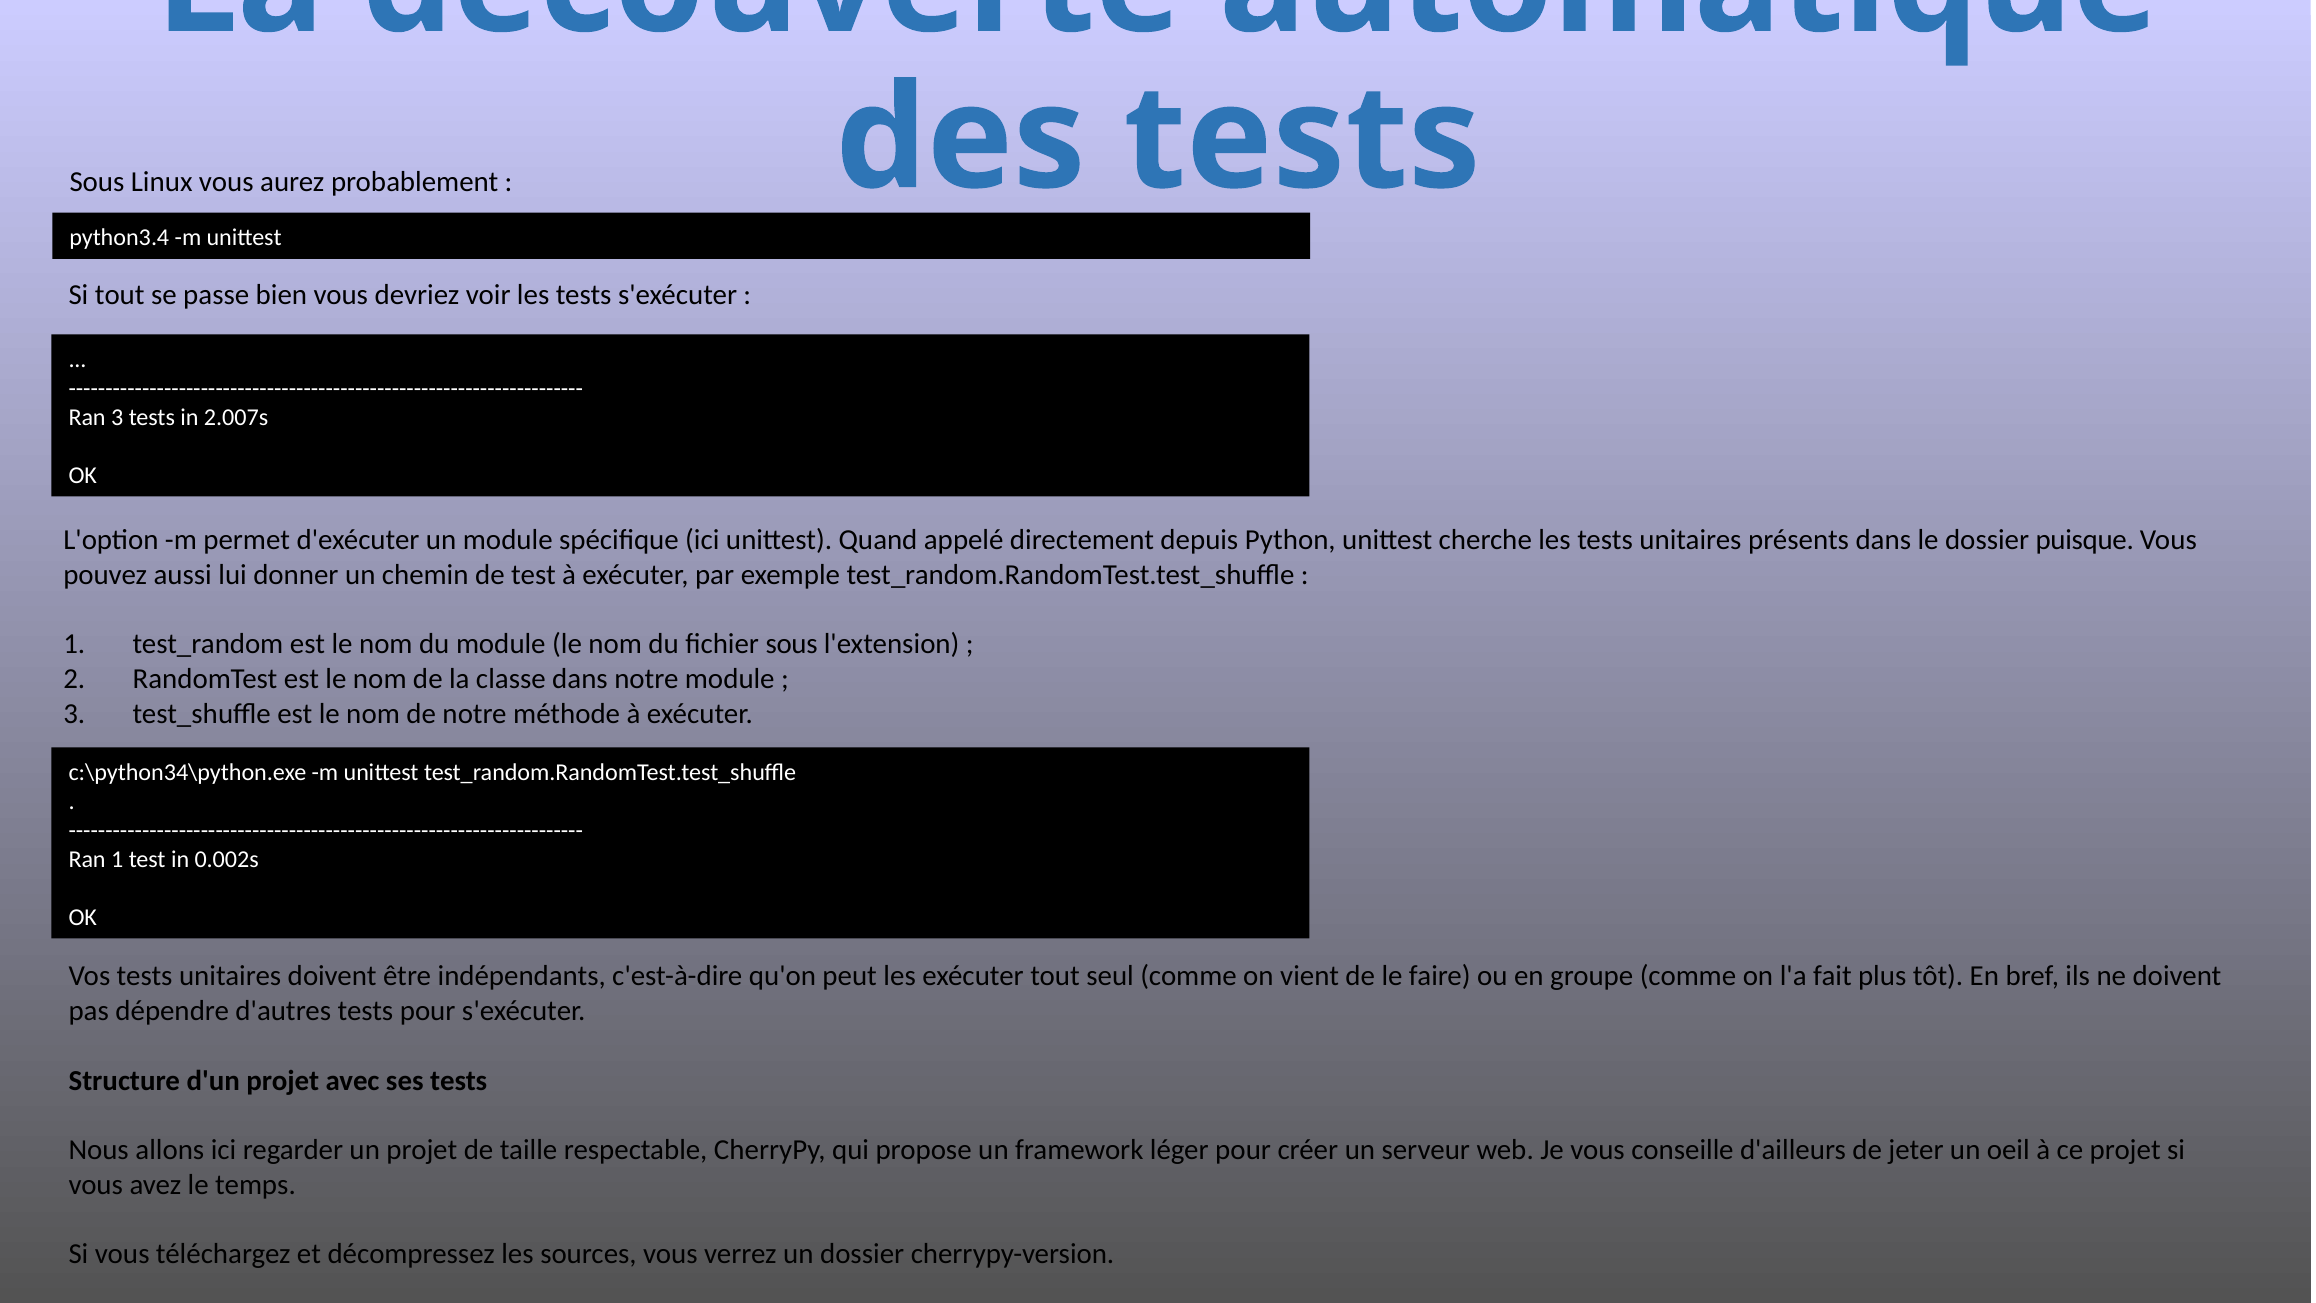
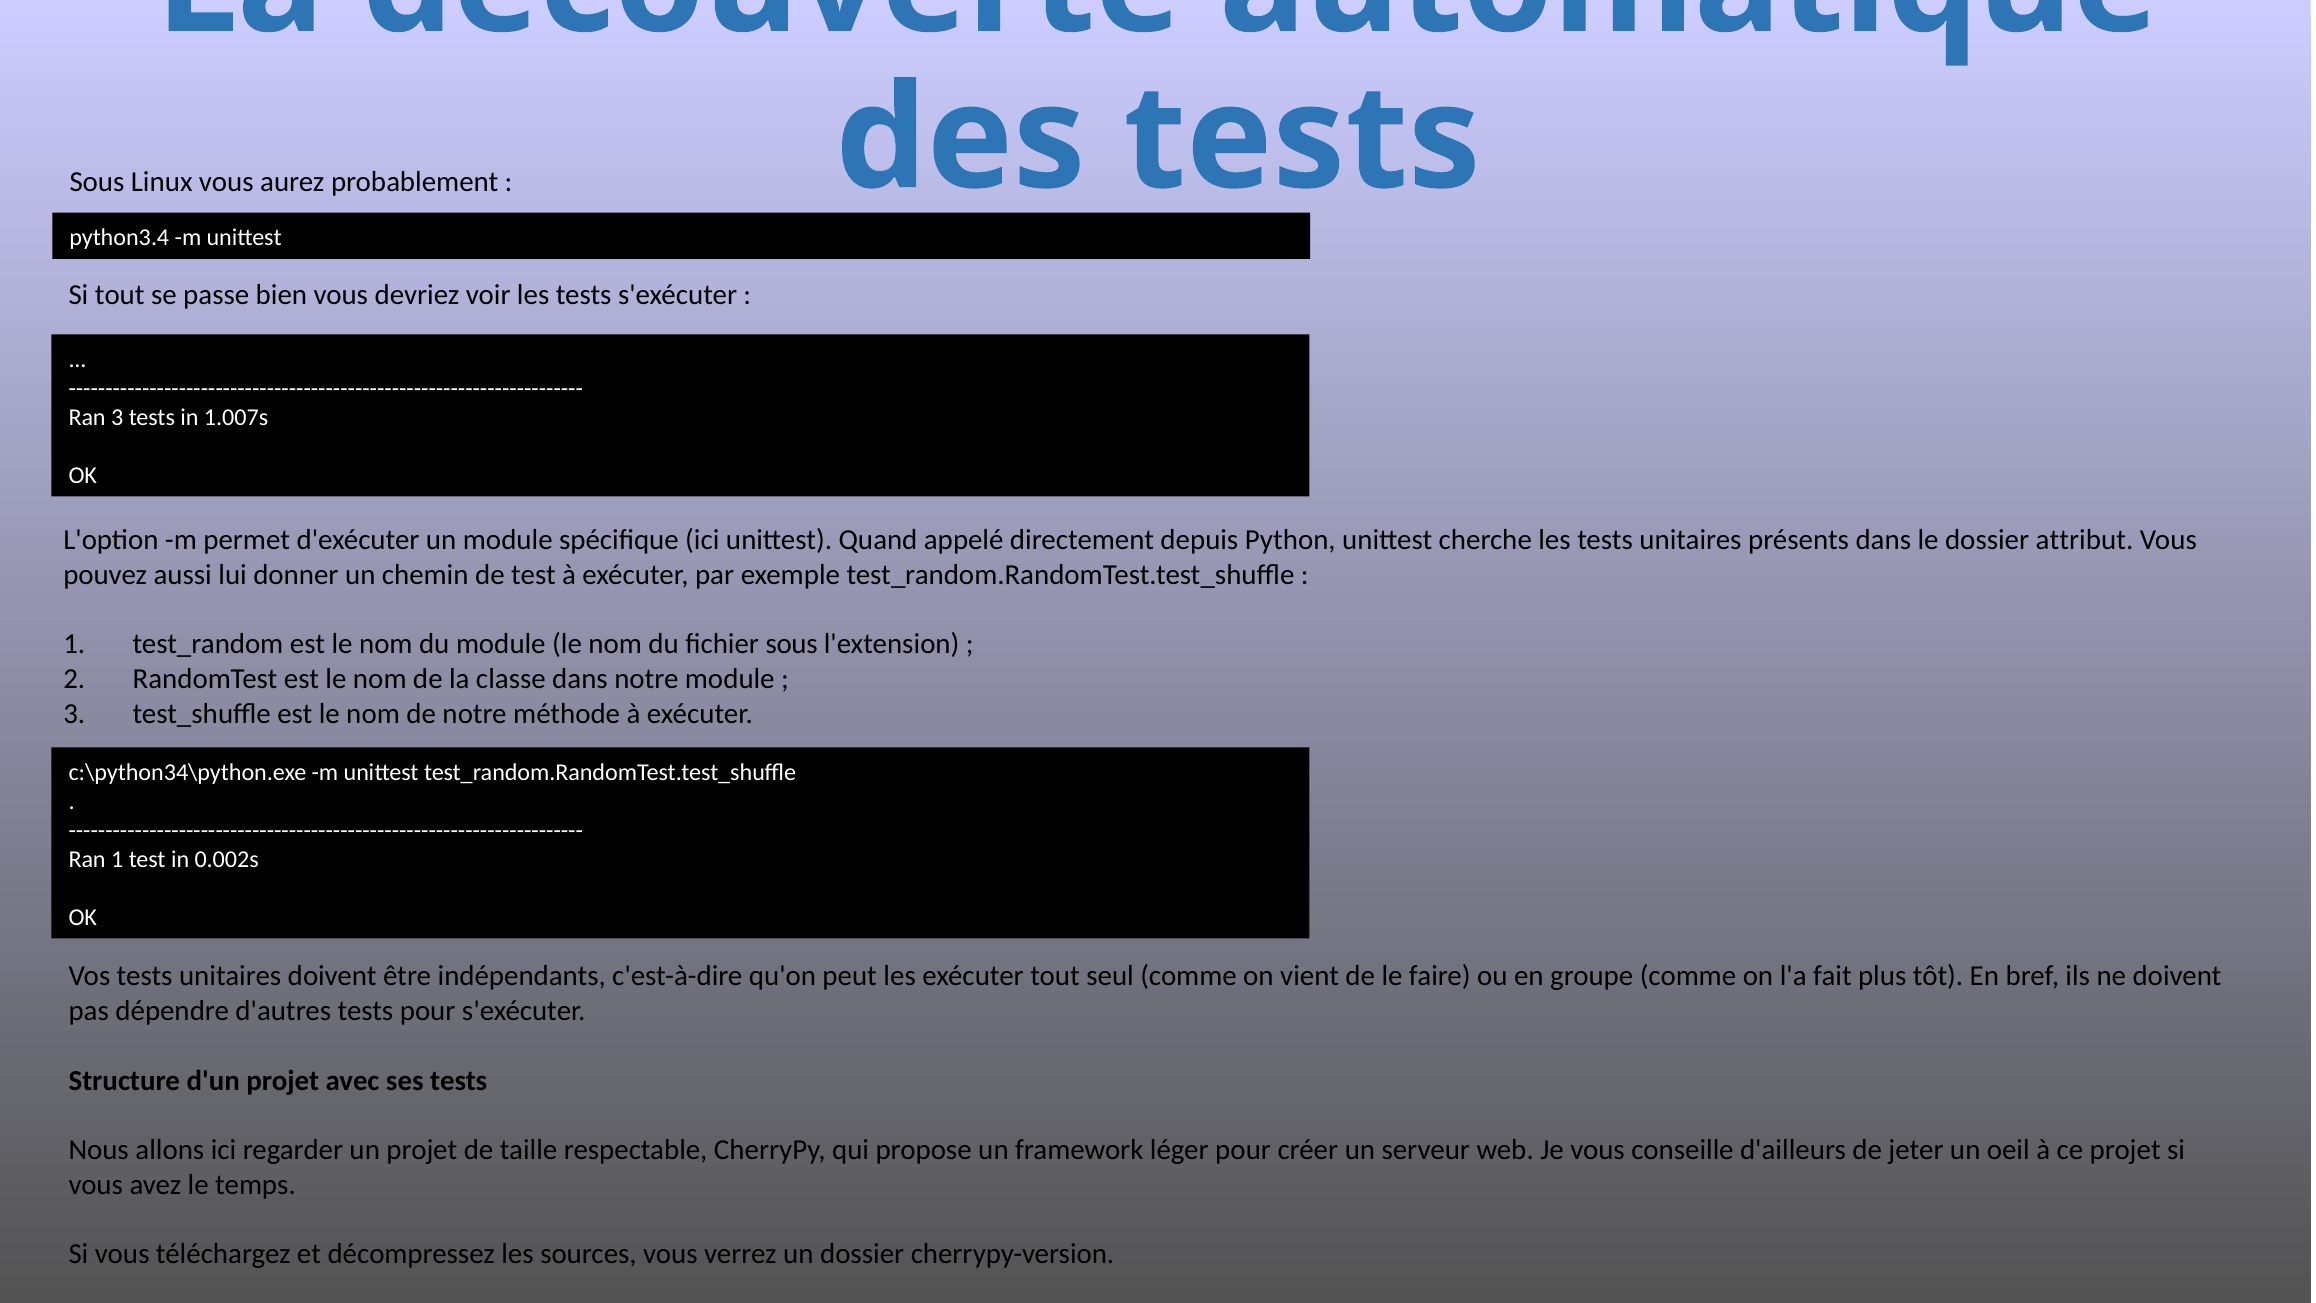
2.007s: 2.007s -> 1.007s (236, 417)
puisque: puisque -> attribut (2084, 540)
